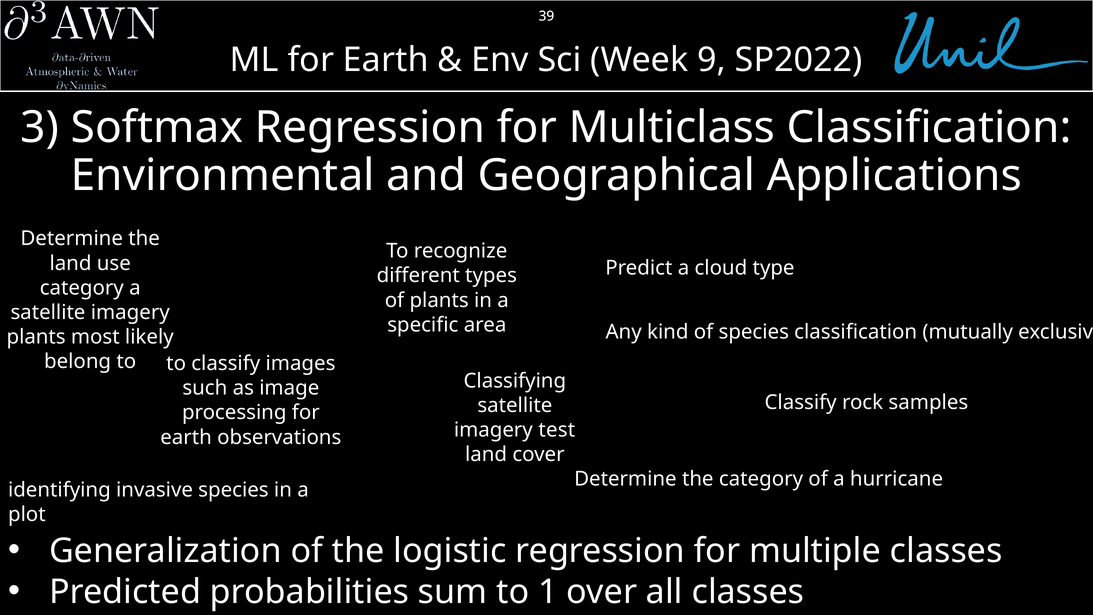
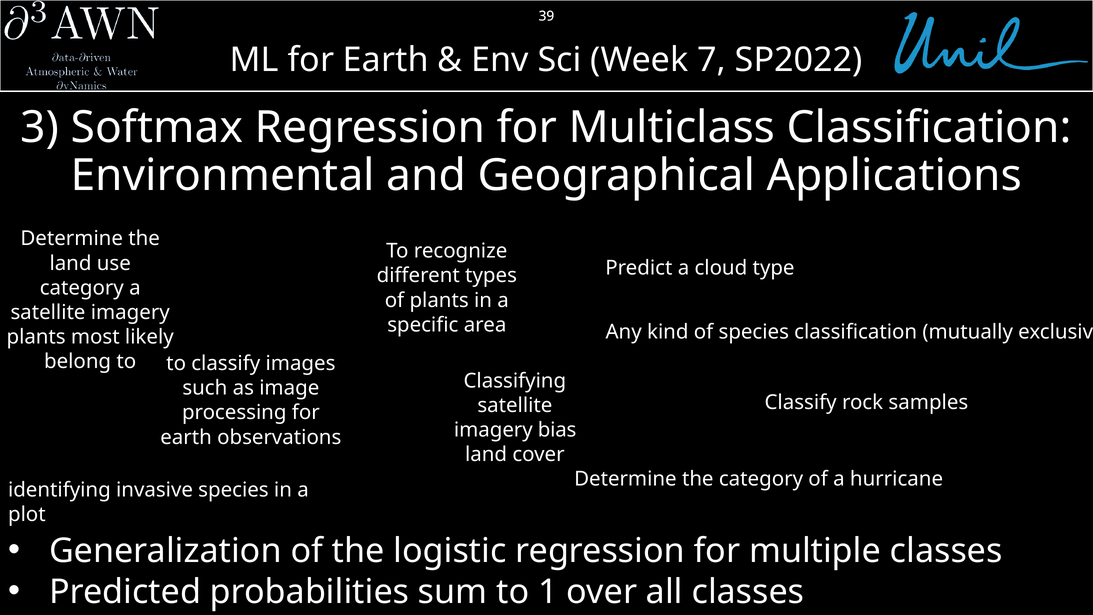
9: 9 -> 7 (712, 60)
test: test -> bias (557, 430)
